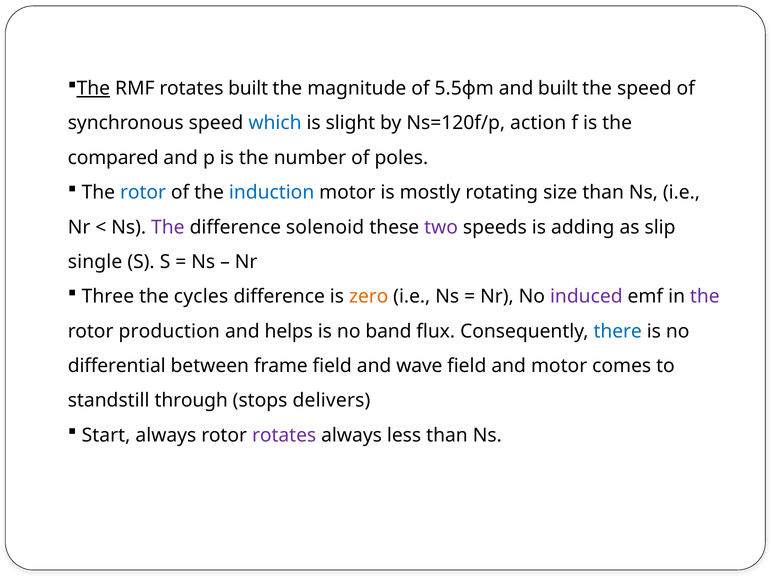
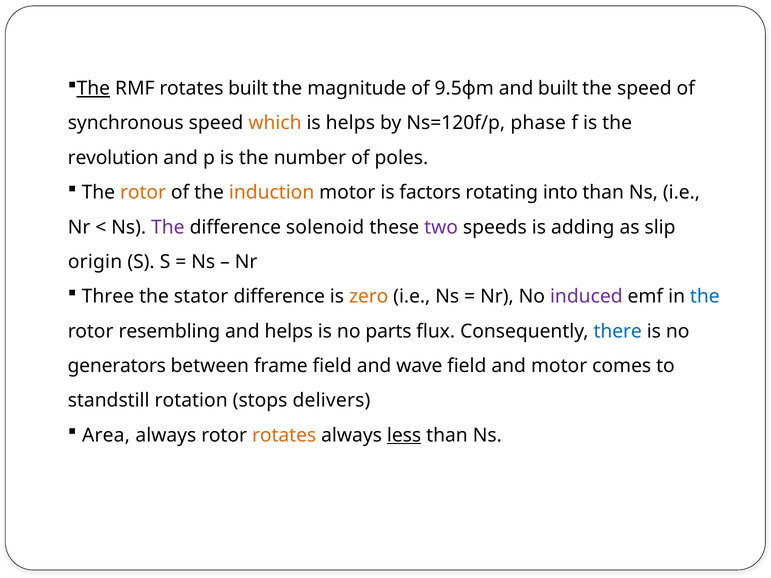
5.5ɸm: 5.5ɸm -> 9.5ɸm (464, 88)
which colour: blue -> orange (275, 123)
is slight: slight -> helps (350, 123)
action: action -> phase (538, 123)
compared: compared -> revolution (113, 158)
rotor colour: blue -> orange (143, 193)
induction colour: blue -> orange (272, 193)
mostly: mostly -> factors (430, 193)
size: size -> into (560, 193)
single: single -> origin (95, 262)
cycles: cycles -> stator (201, 297)
the colour: purple -> blue (705, 297)
production: production -> resembling (169, 331)
band: band -> parts (389, 331)
differential: differential -> generators (117, 366)
through: through -> rotation (191, 401)
Start: Start -> Area (106, 435)
rotates colour: purple -> orange (284, 435)
less underline: none -> present (404, 435)
